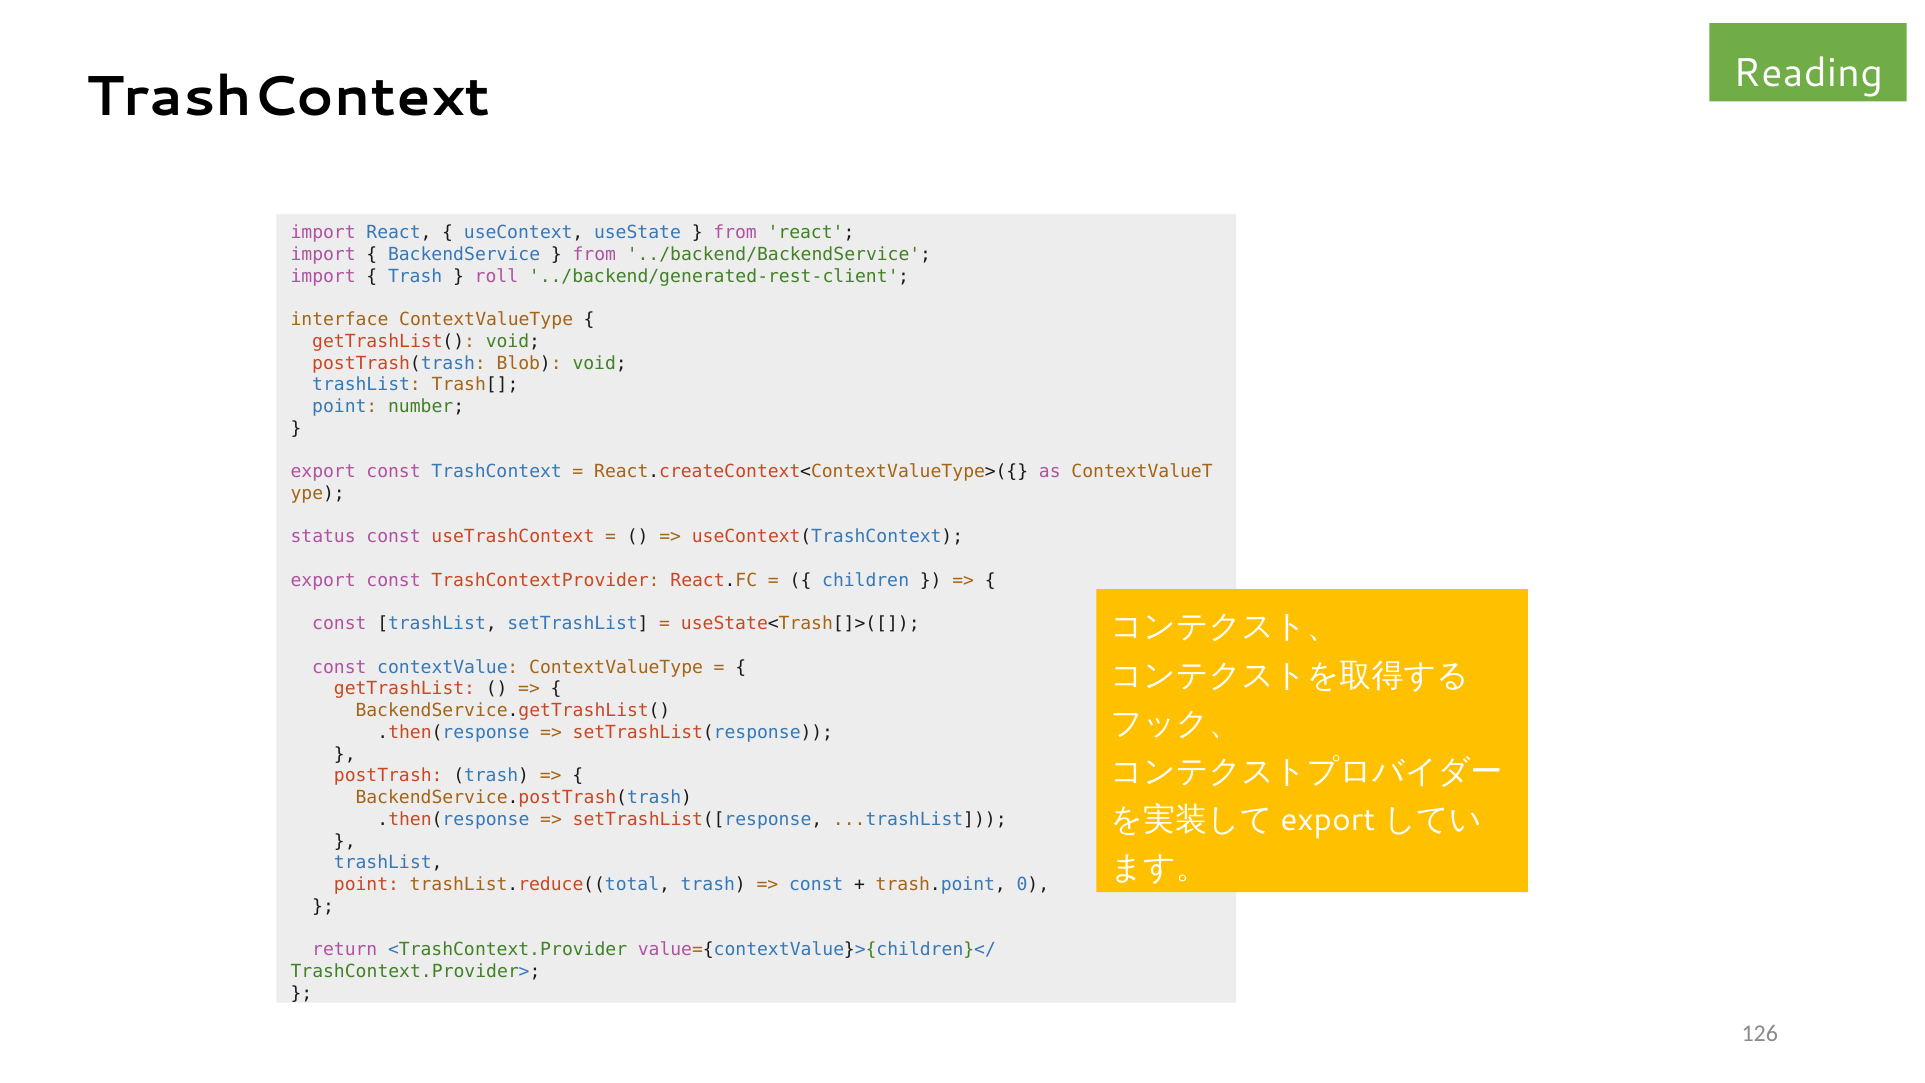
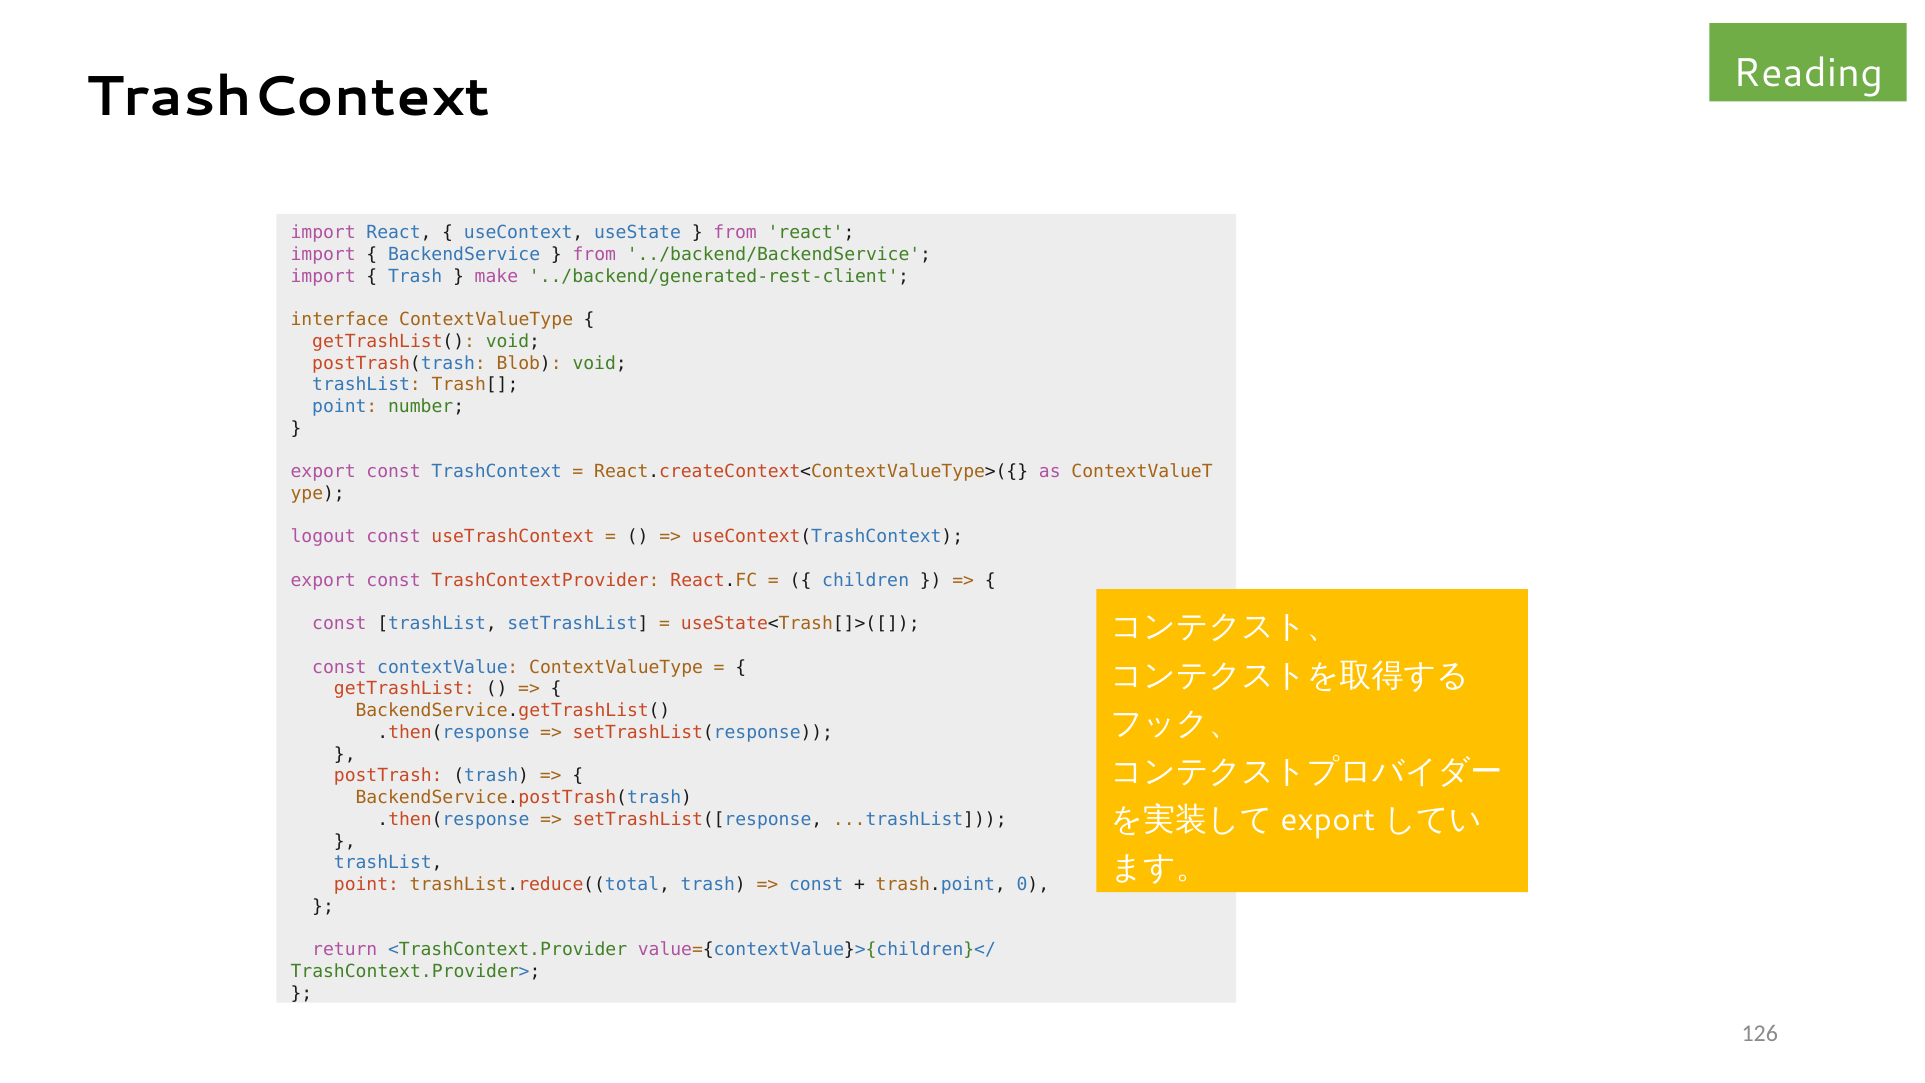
roll: roll -> make (496, 276)
status: status -> logout (323, 537)
